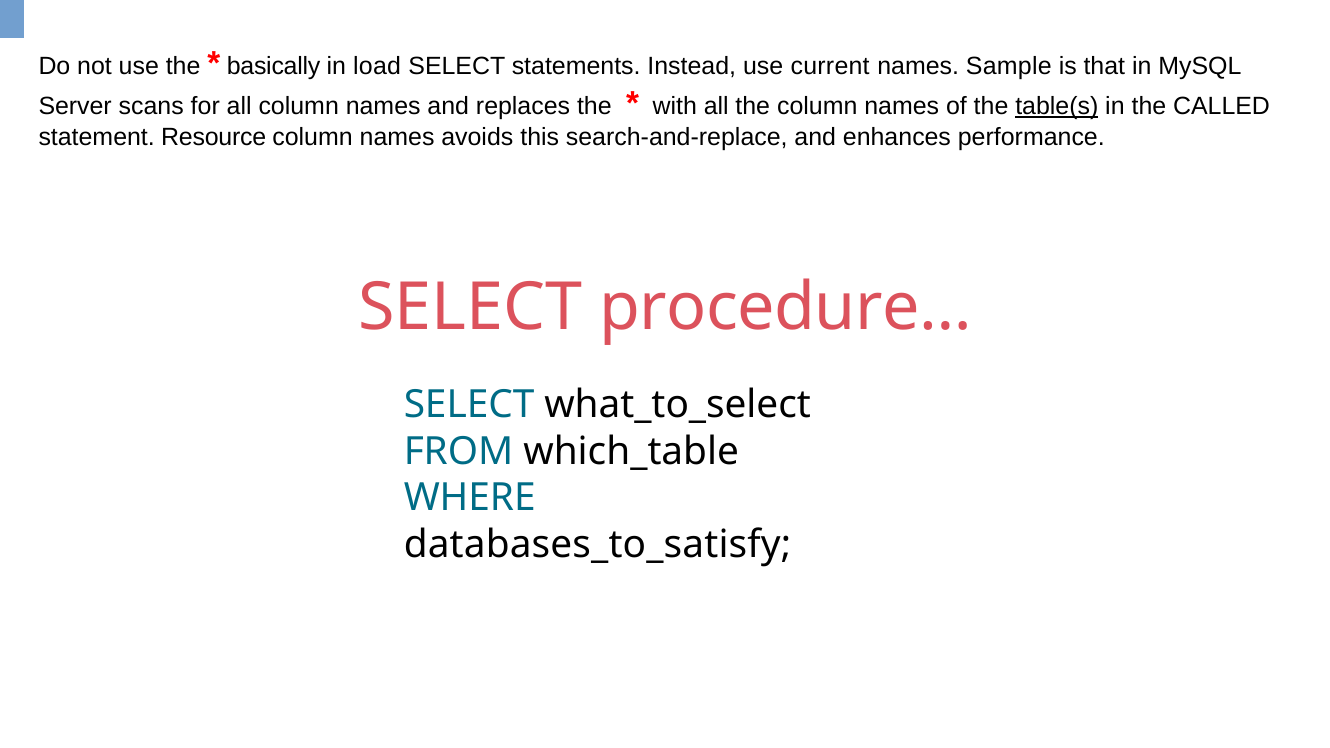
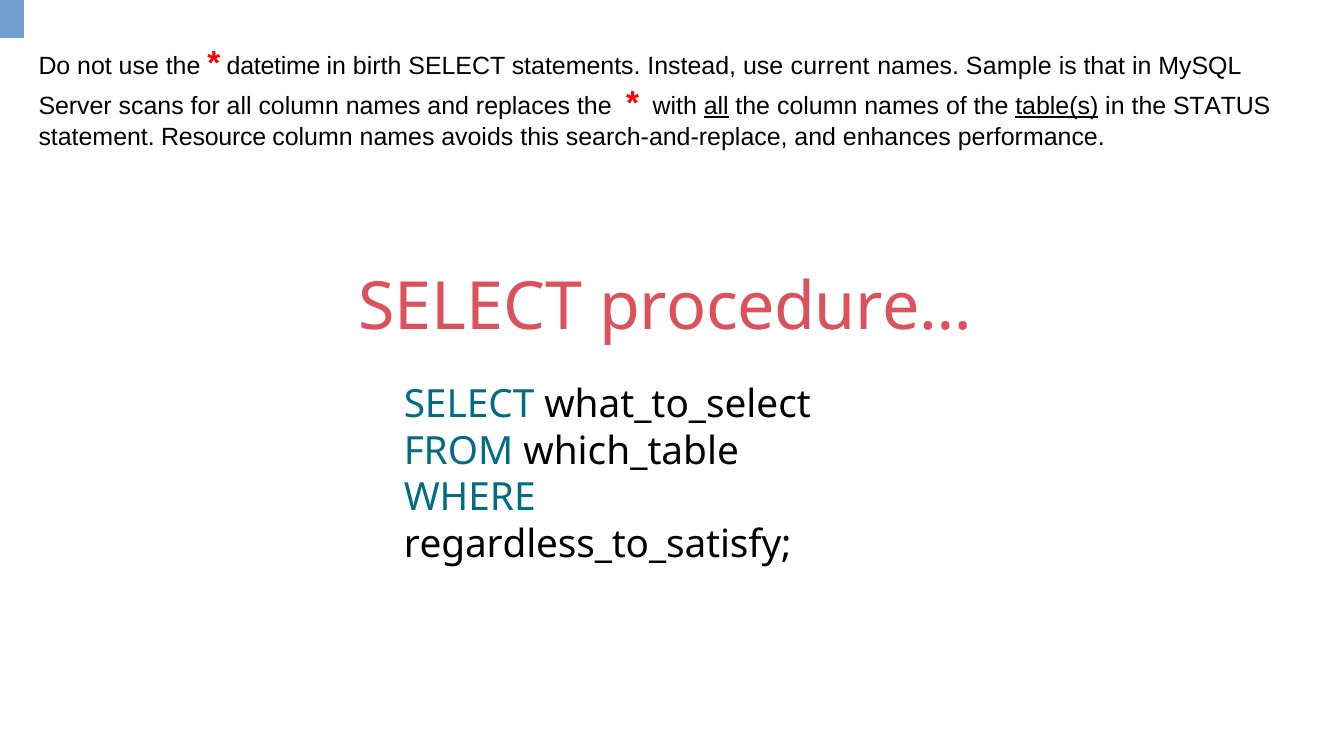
basically: basically -> datetime (274, 66)
load: load -> birth (377, 66)
all underline: none -> present (716, 106)
CALLED: CALLED -> STATUS (1222, 106)
databases_to_satisfy: databases_to_satisfy -> regardless_to_satisfy (598, 545)
